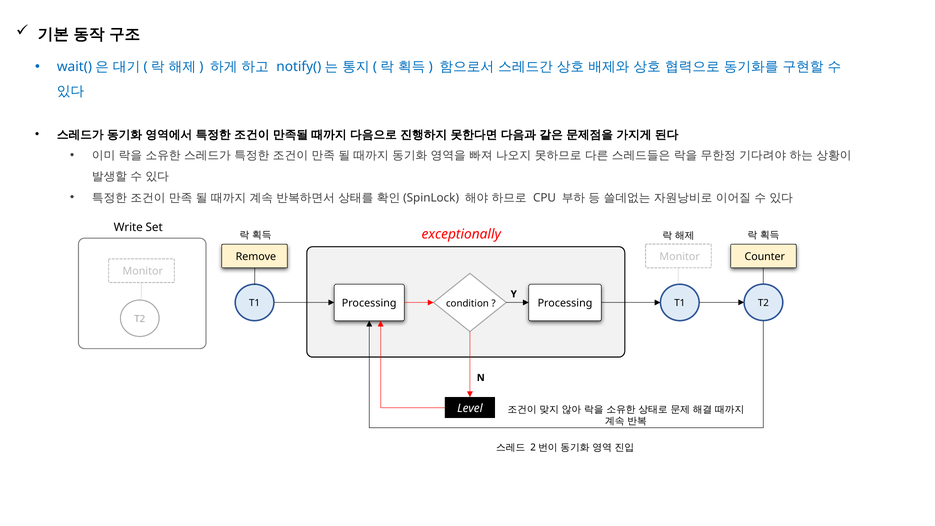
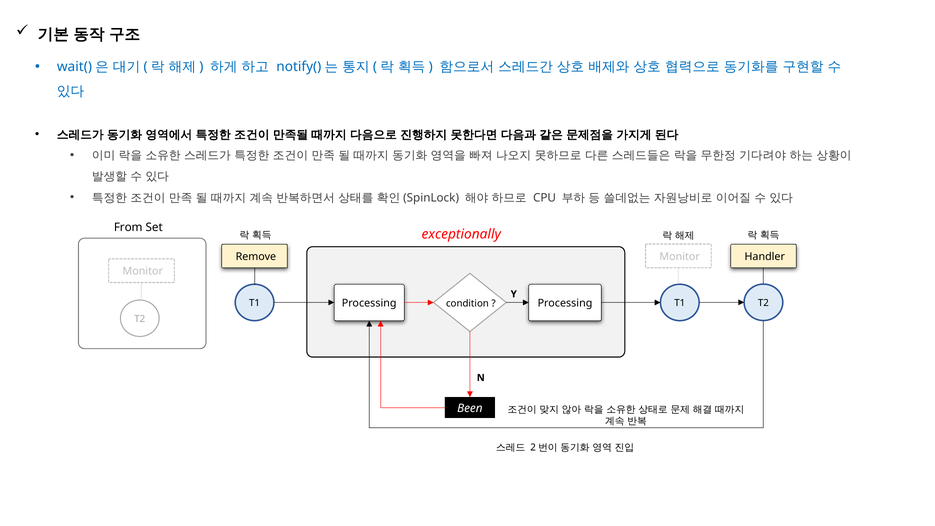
Write: Write -> From (128, 228)
Counter: Counter -> Handler (765, 257)
Level: Level -> Been (470, 408)
